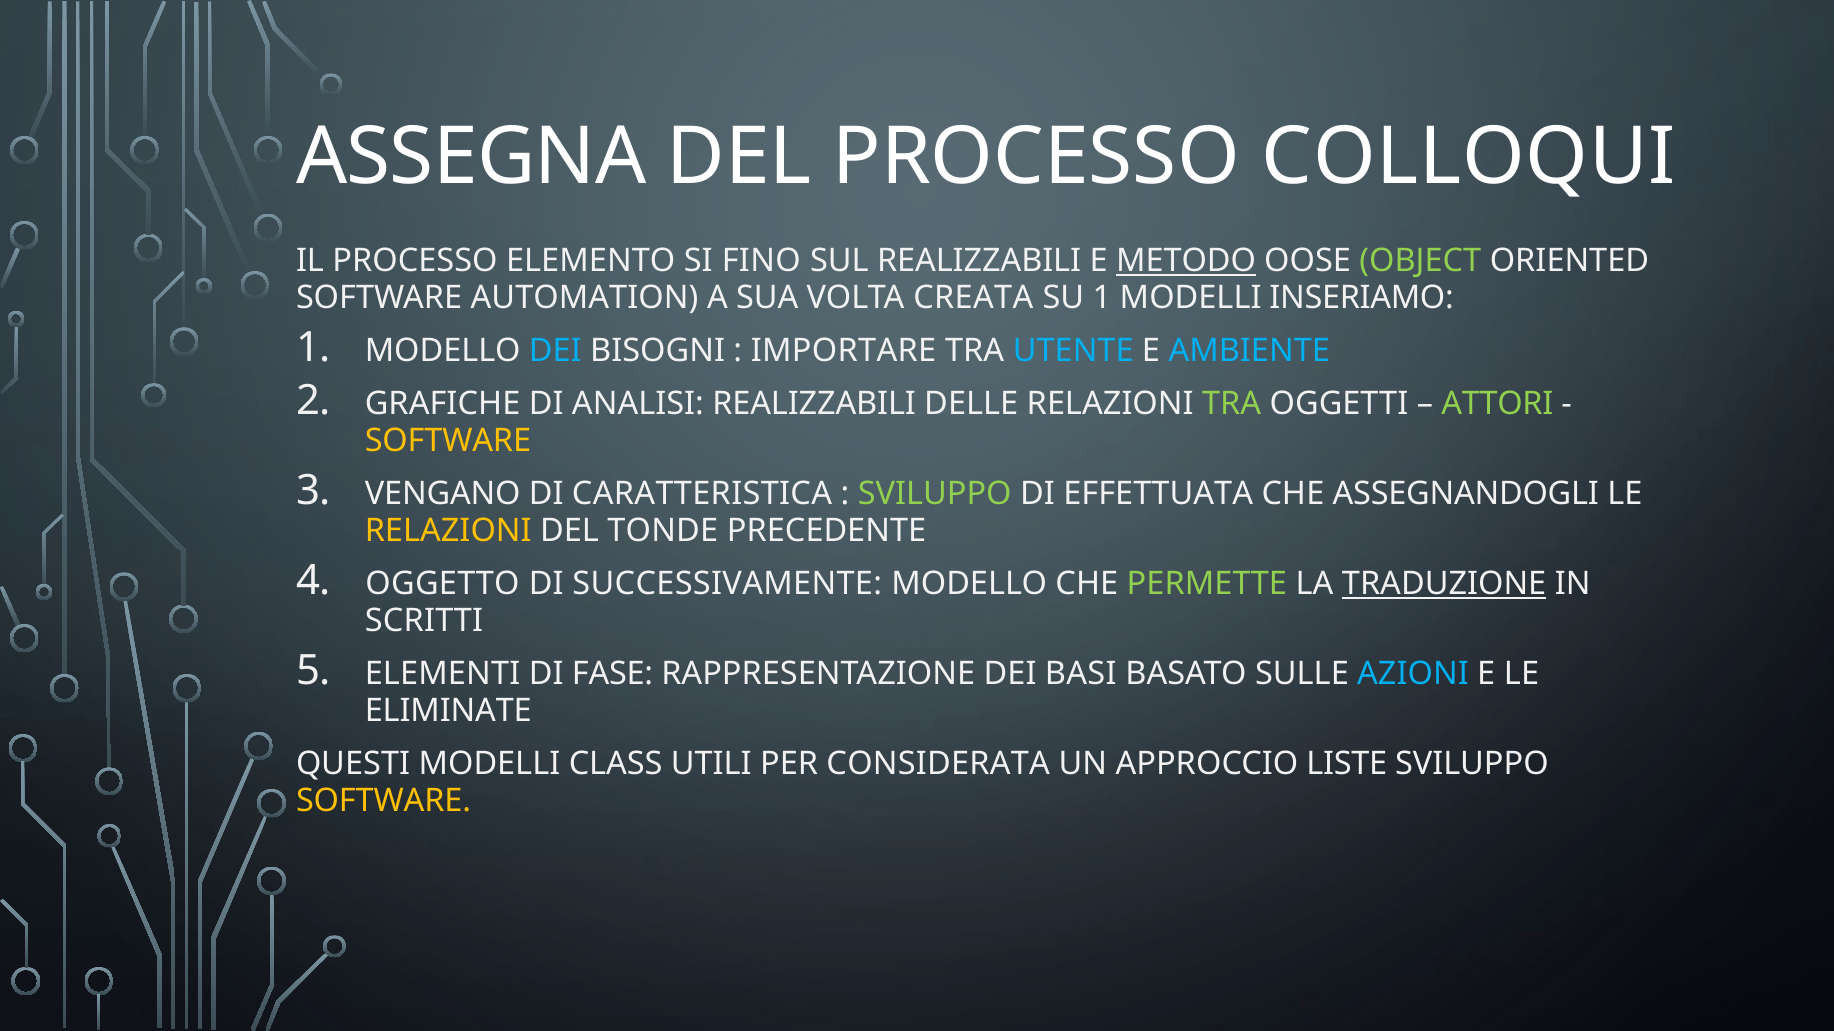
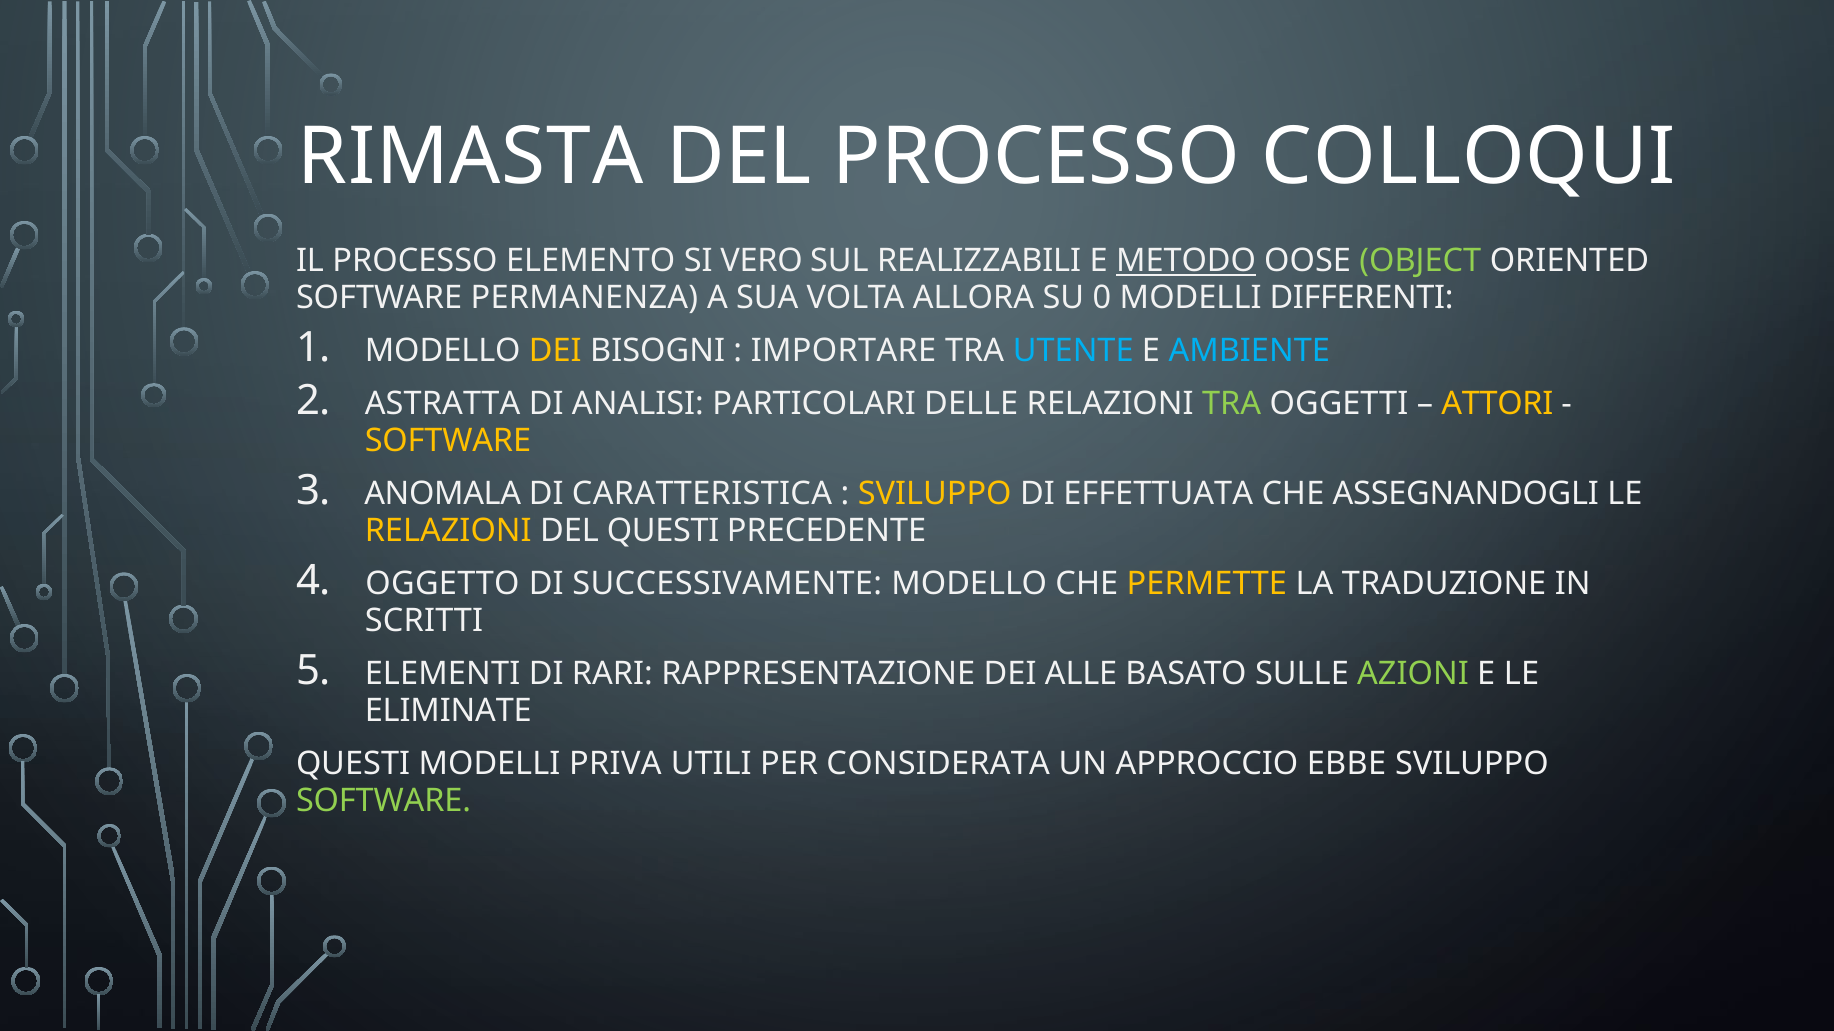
ASSEGNA: ASSEGNA -> RIMASTA (470, 157)
FINO: FINO -> VERO (762, 261)
AUTOMATION: AUTOMATION -> PERMANENZA (584, 298)
CREATA: CREATA -> ALLORA (973, 298)
SU 1: 1 -> 0 (1102, 298)
INSERIAMO: INSERIAMO -> DIFFERENTI (1362, 298)
DEI colour: light blue -> yellow (555, 351)
GRAFICHE: GRAFICHE -> ASTRATTA (443, 404)
ANALISI REALIZZABILI: REALIZZABILI -> PARTICOLARI (814, 404)
ATTORI colour: light green -> yellow (1497, 404)
VENGANO: VENGANO -> ANOMALA (443, 494)
SVILUPPO colour: light green -> yellow (935, 494)
DEL TONDE: TONDE -> QUESTI (663, 531)
PERMETTE colour: light green -> yellow (1207, 584)
TRADUZIONE underline: present -> none (1444, 584)
FASE: FASE -> RARI (612, 674)
BASI: BASI -> ALLE (1081, 674)
AZIONI colour: light blue -> light green (1413, 674)
CLASS: CLASS -> PRIVA (615, 764)
LISTE: LISTE -> EBBE (1346, 764)
SOFTWARE colour: yellow -> light green (384, 802)
